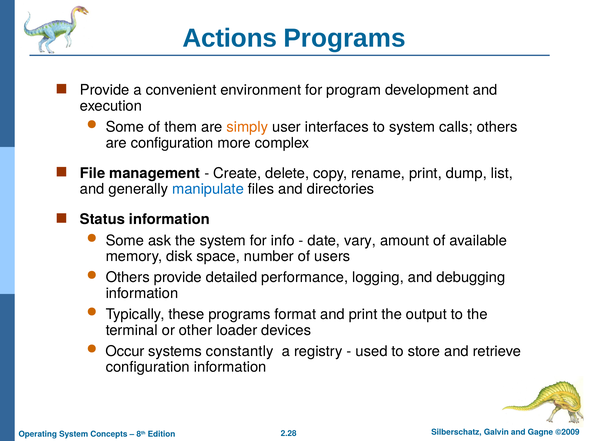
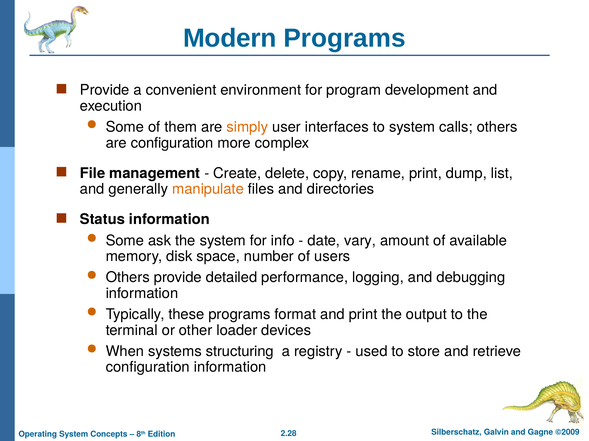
Actions: Actions -> Modern (230, 38)
manipulate colour: blue -> orange (208, 189)
Occur: Occur -> When (125, 352)
constantly: constantly -> structuring (240, 352)
